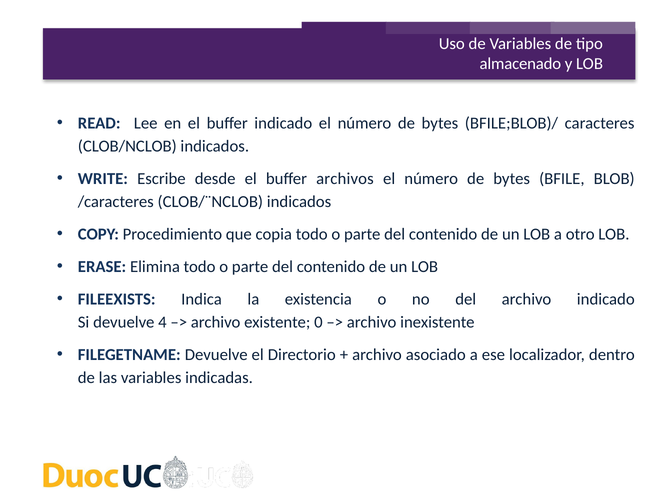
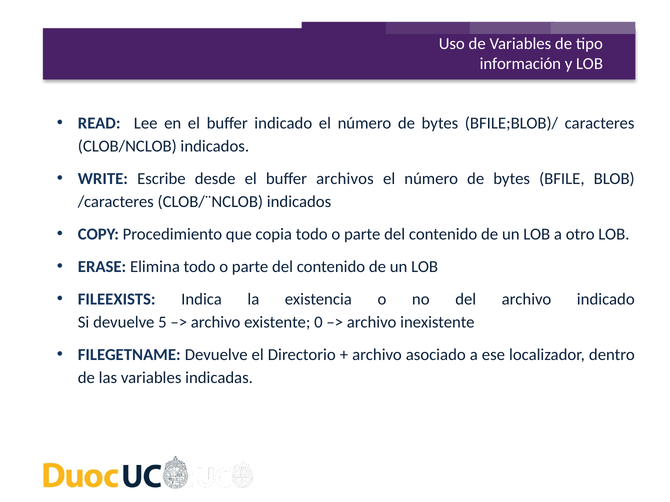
almacenado: almacenado -> información (520, 64)
4: 4 -> 5 (162, 322)
